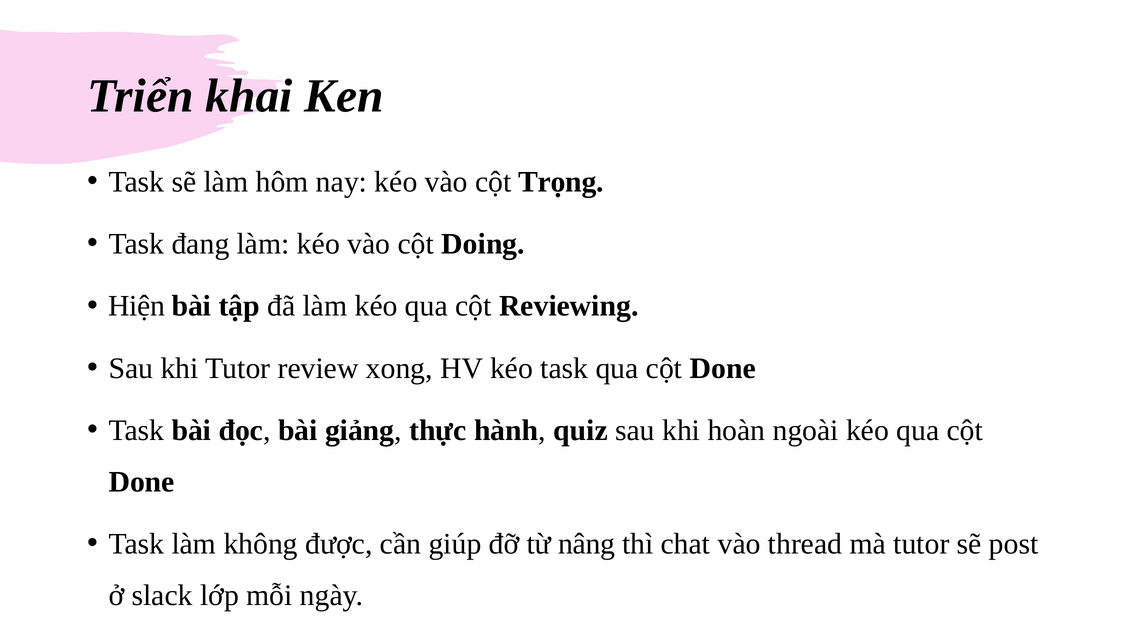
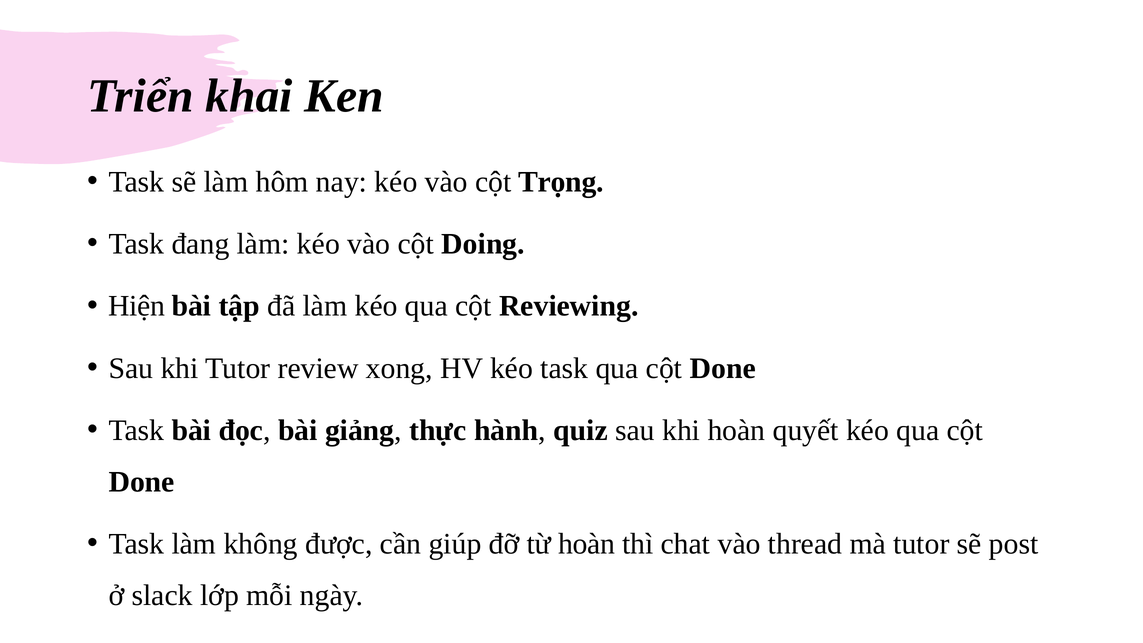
ngoài: ngoài -> quyết (806, 430)
từ nâng: nâng -> hoàn (587, 544)
